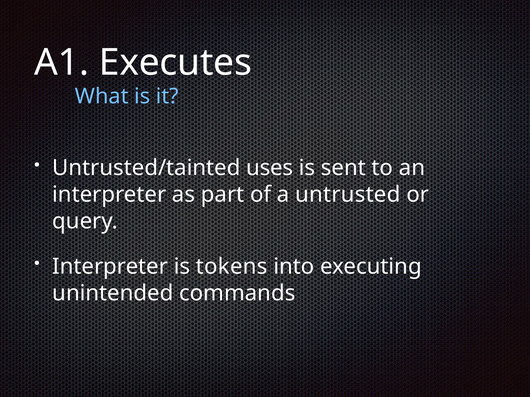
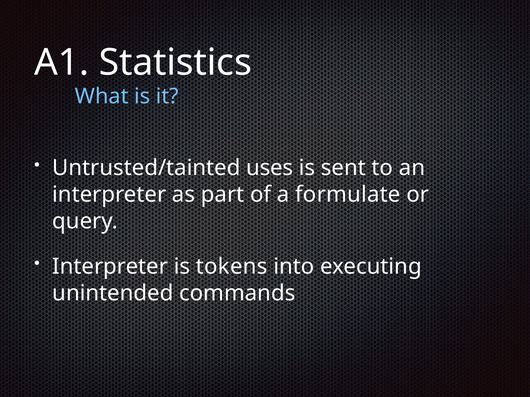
Executes: Executes -> Statistics (175, 63)
untrusted: untrusted -> formulate (348, 195)
